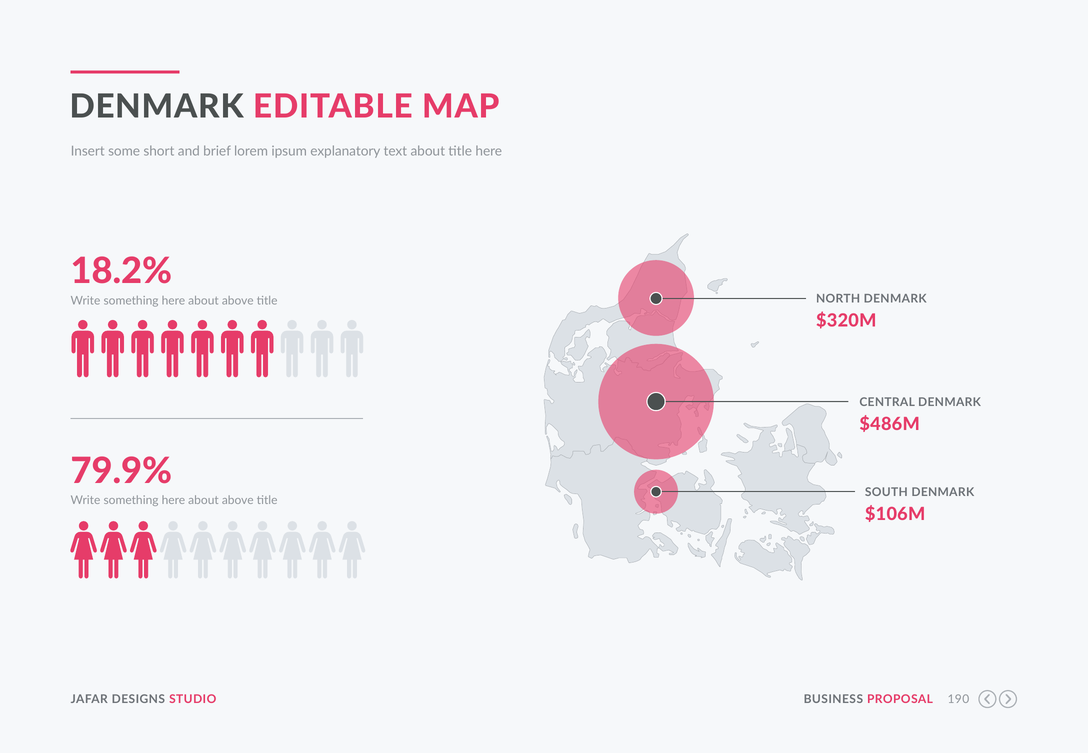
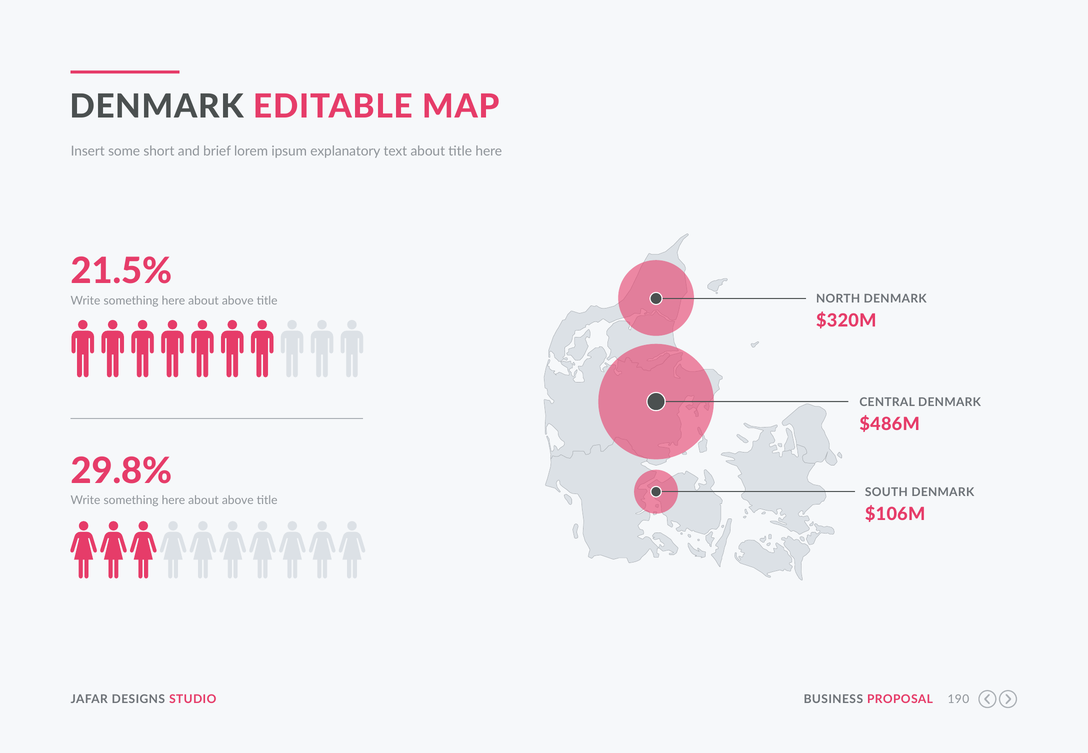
18.2%: 18.2% -> 21.5% (121, 271)
79.9%: 79.9% -> 29.8% (121, 471)
